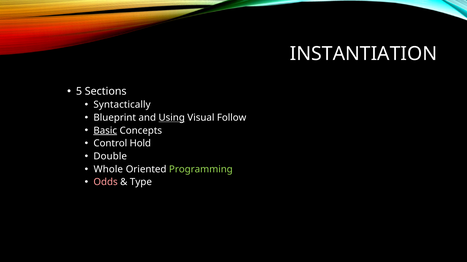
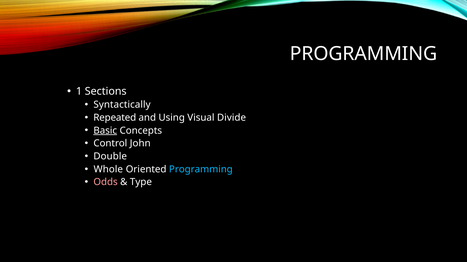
INSTANTIATION: INSTANTIATION -> PROGRAMMING (364, 54)
5: 5 -> 1 (79, 92)
Blueprint: Blueprint -> Repeated (115, 118)
Using underline: present -> none (172, 118)
Follow: Follow -> Divide (232, 118)
Hold: Hold -> John (140, 144)
Programming colour: light green -> light blue (201, 170)
